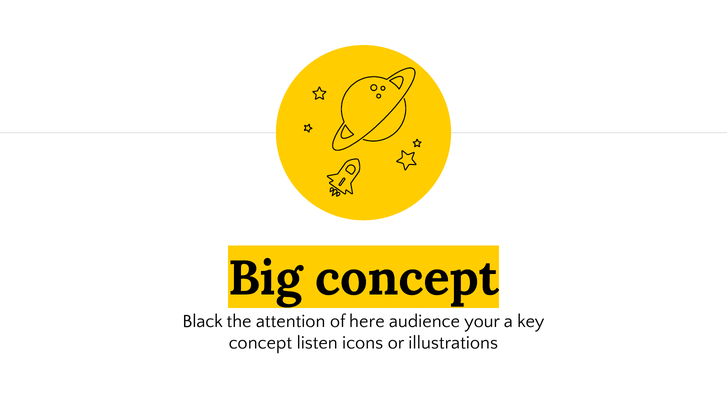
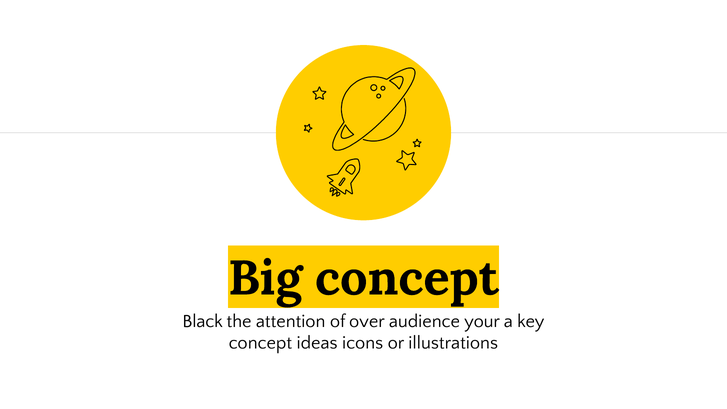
here: here -> over (367, 321)
listen: listen -> ideas (317, 343)
